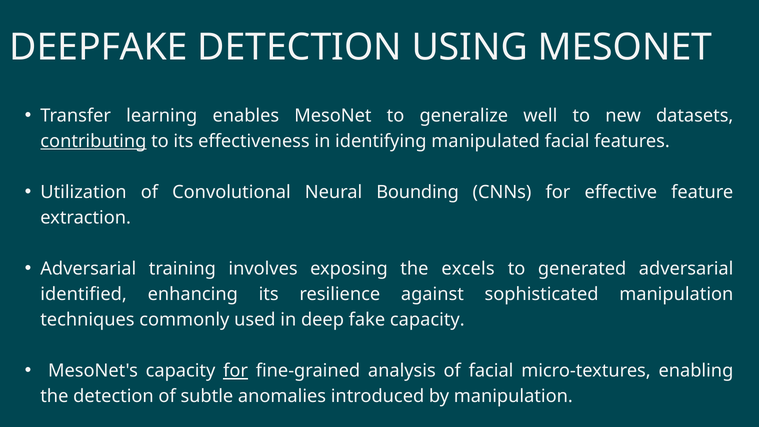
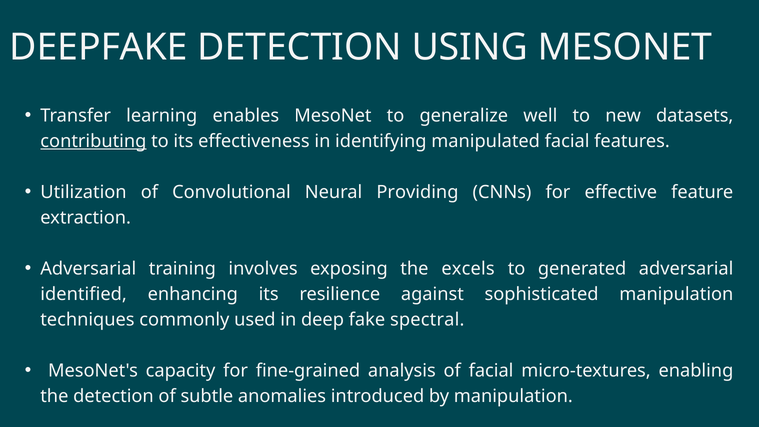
Bounding: Bounding -> Providing (417, 192)
fake capacity: capacity -> spectral (427, 320)
for underline: present -> none (236, 371)
